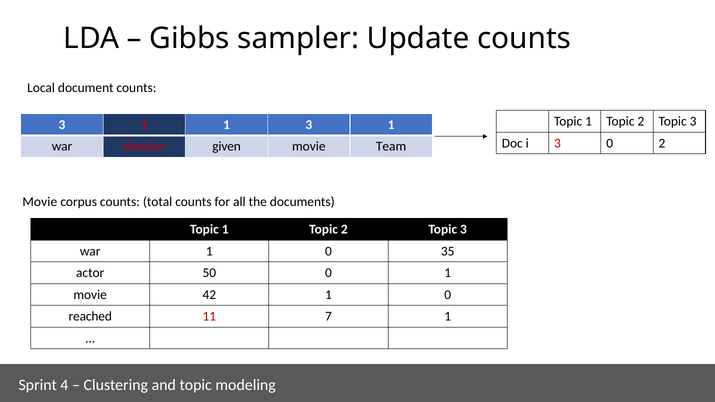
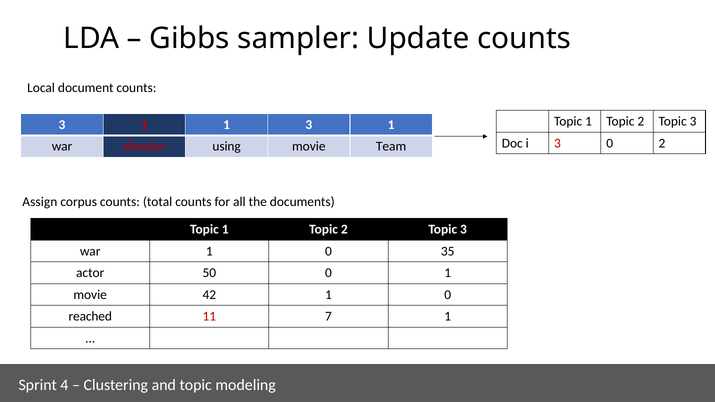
given: given -> using (227, 146)
Movie: Movie -> Assign (40, 202)
